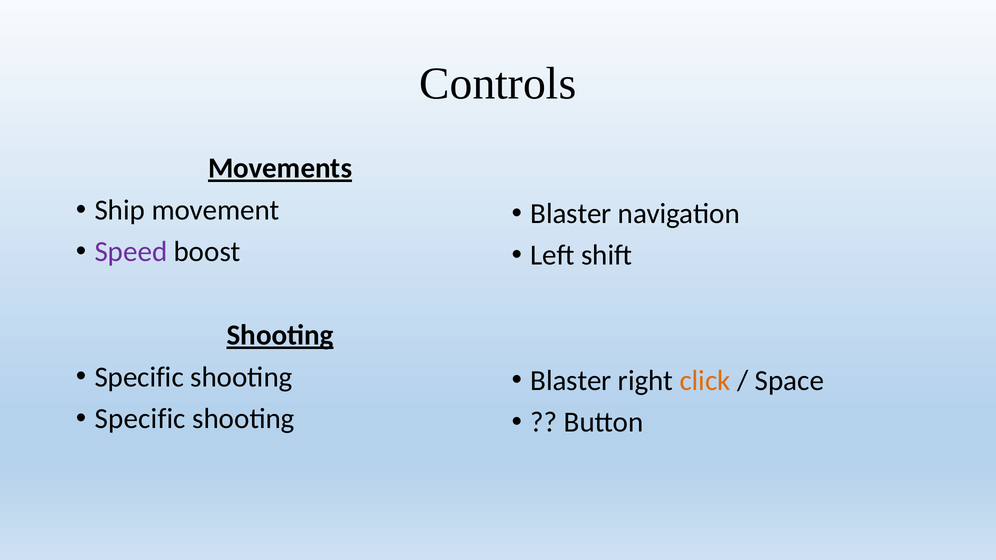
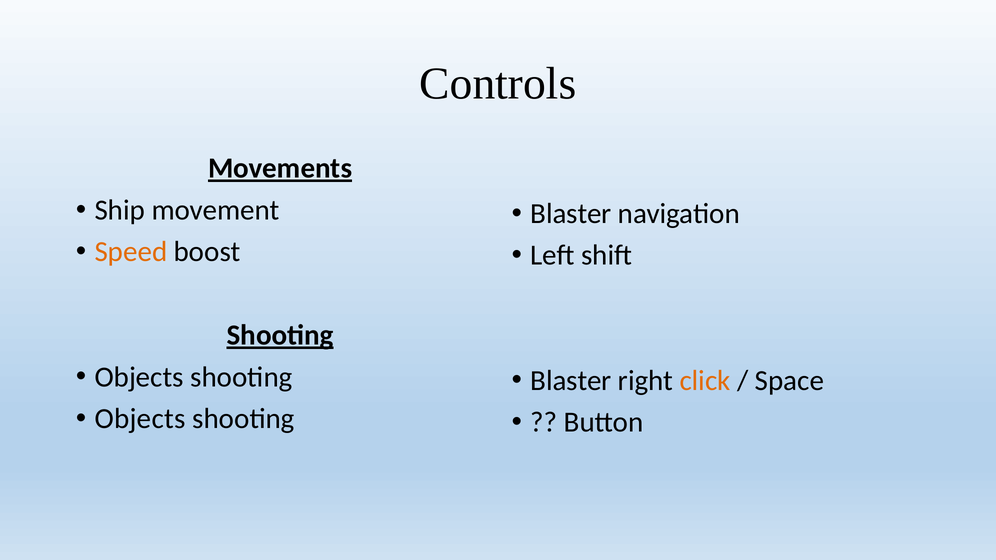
Speed colour: purple -> orange (131, 252)
Specific: Specific -> Objects (139, 377)
Specific: Specific -> Objects (140, 419)
